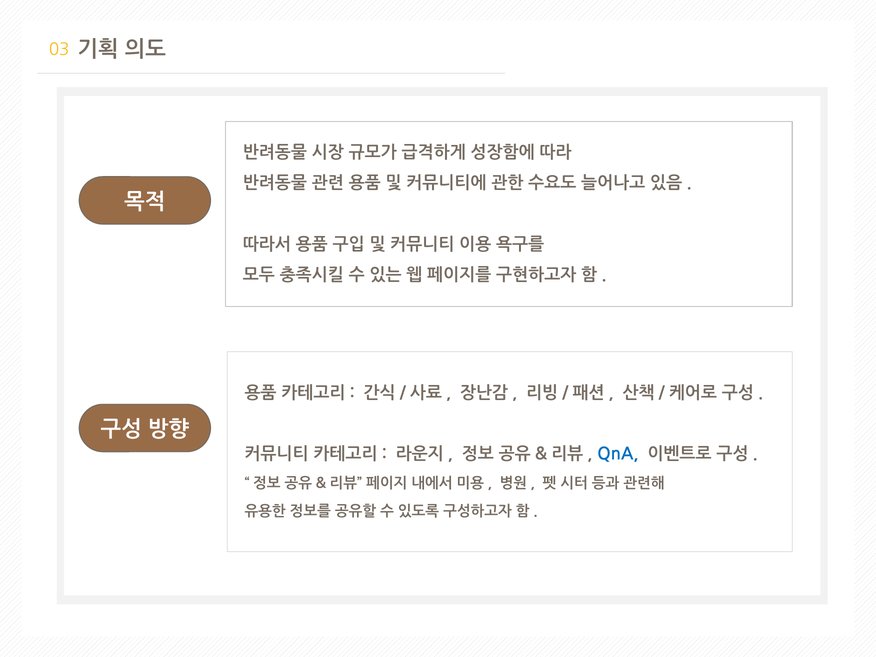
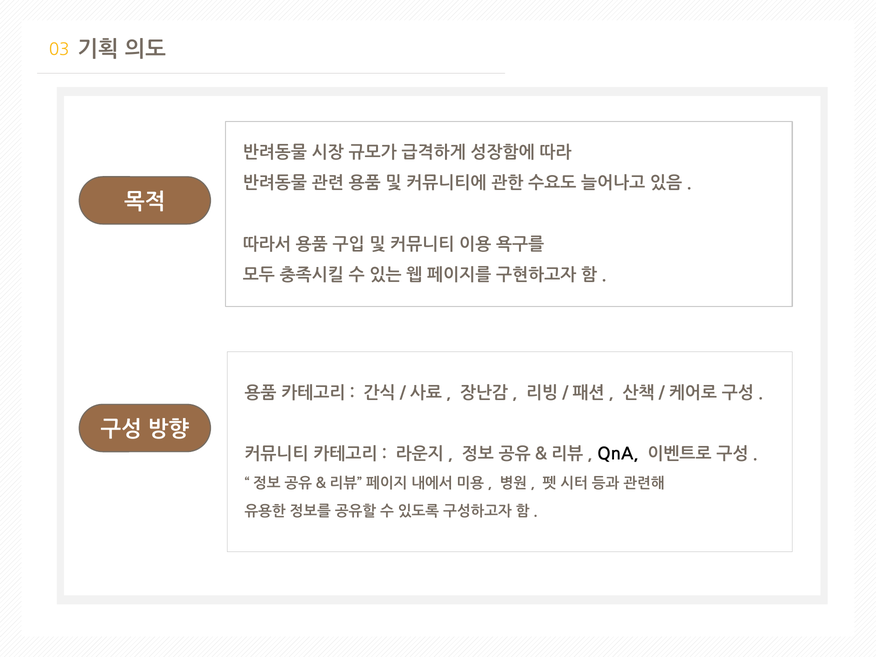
QnA colour: blue -> black (618, 454)
